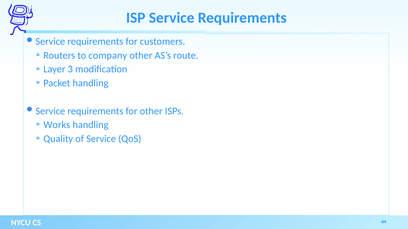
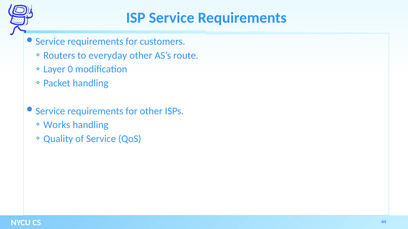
company: company -> everyday (108, 55)
3: 3 -> 0 (70, 69)
